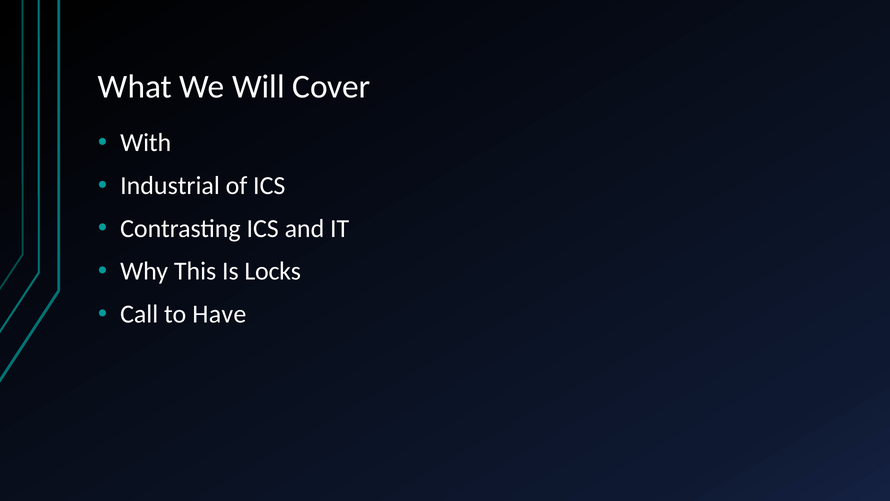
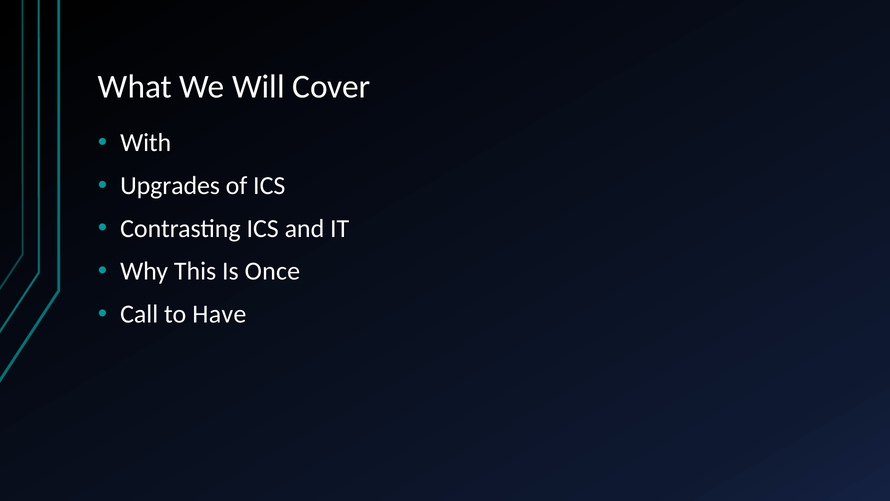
Industrial: Industrial -> Upgrades (170, 185)
Locks: Locks -> Once (272, 271)
